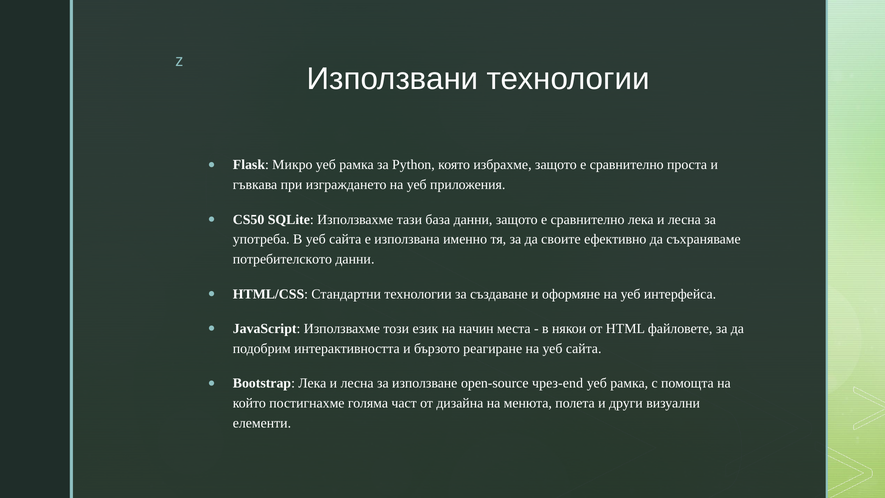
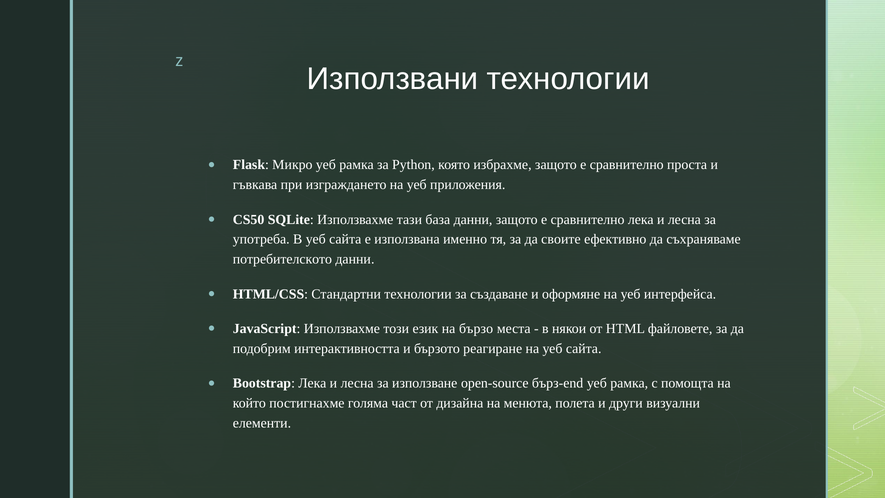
начин: начин -> бързо (476, 329)
чрез-end: чрез-end -> бърз-end (558, 383)
